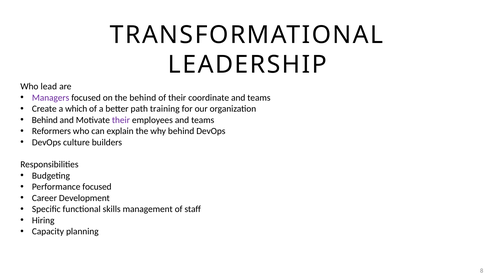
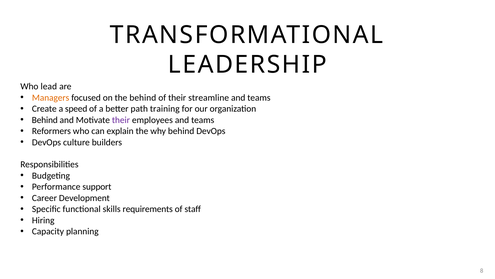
Managers colour: purple -> orange (51, 97)
coordinate: coordinate -> streamline (209, 97)
which: which -> speed (76, 109)
Performance focused: focused -> support (97, 187)
management: management -> requirements (148, 209)
